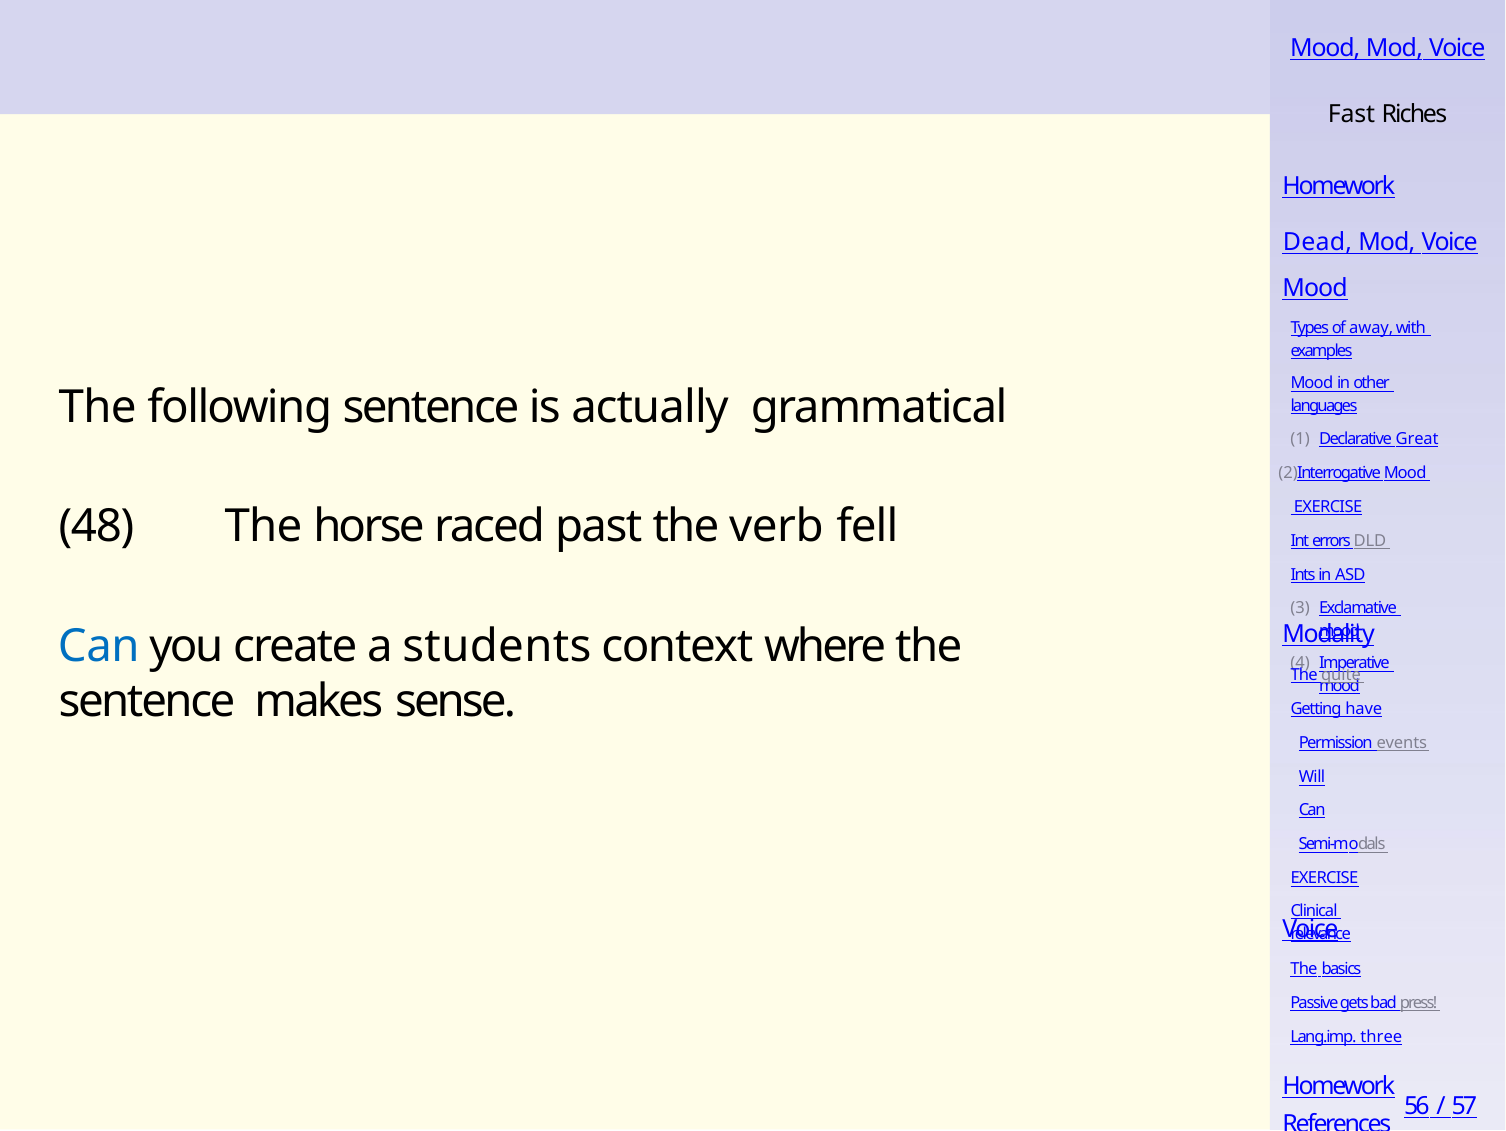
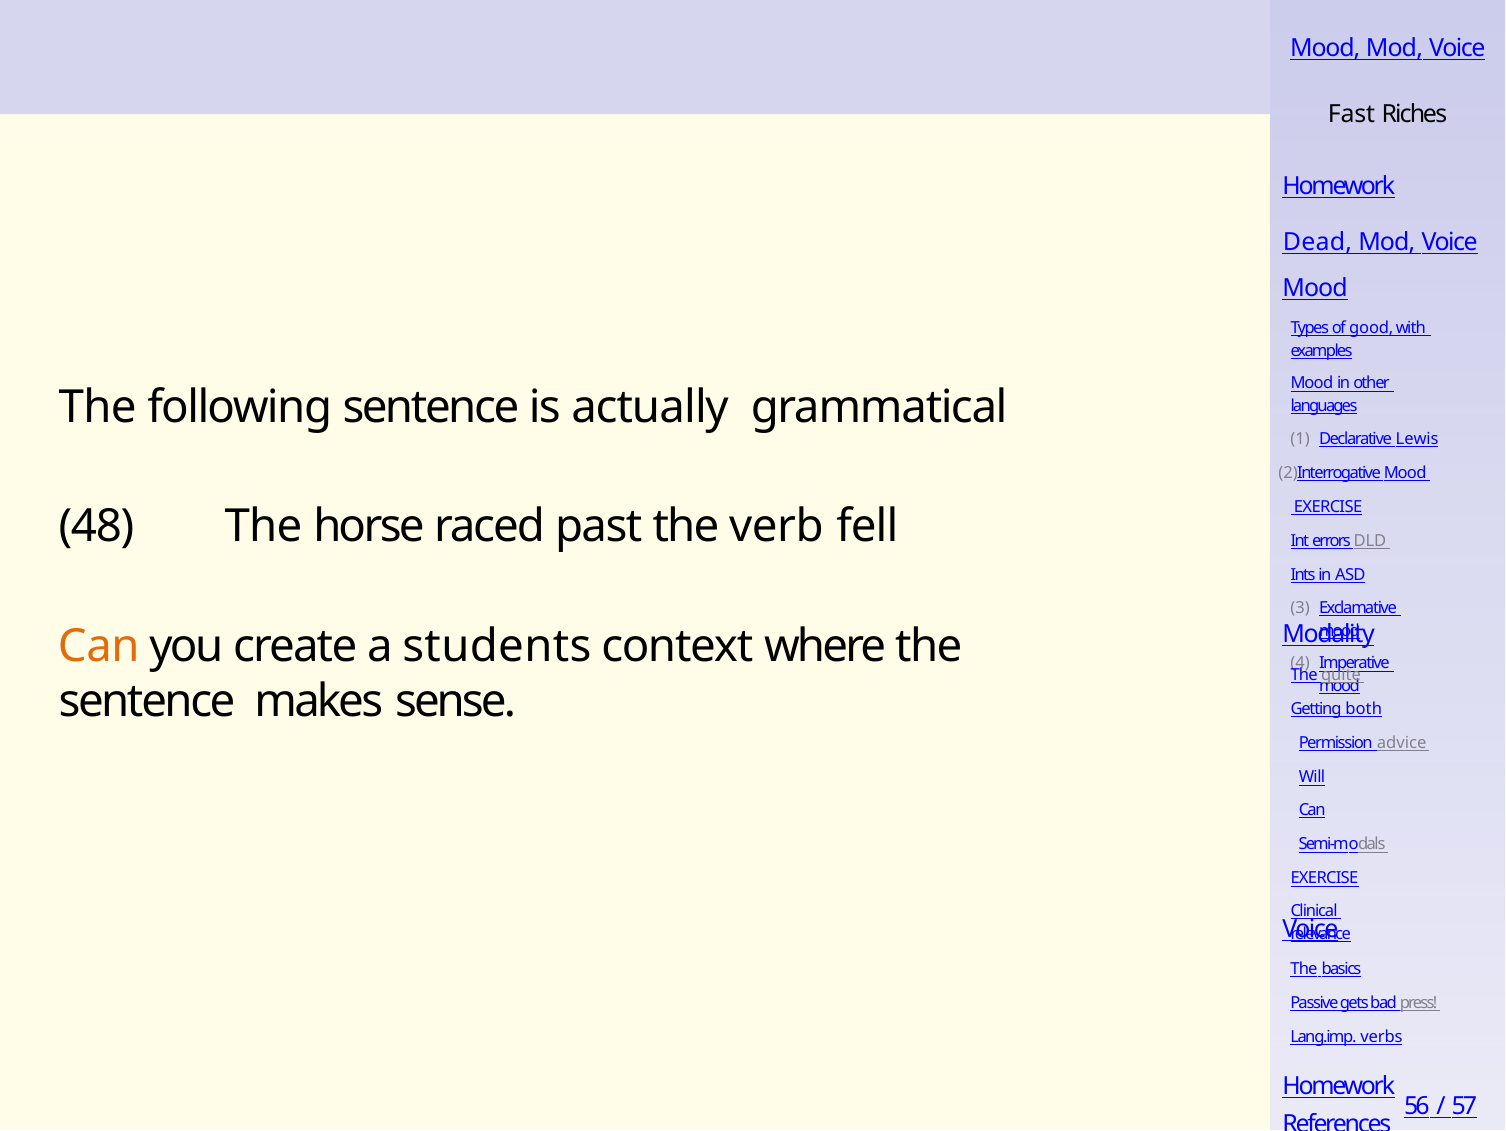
away: away -> good (1371, 327)
Great: Great -> Lewis (1417, 439)
Can colour: blue -> orange (99, 646)
have: have -> both (1364, 709)
events: events -> advice (1402, 743)
three: three -> verbs (1381, 1036)
